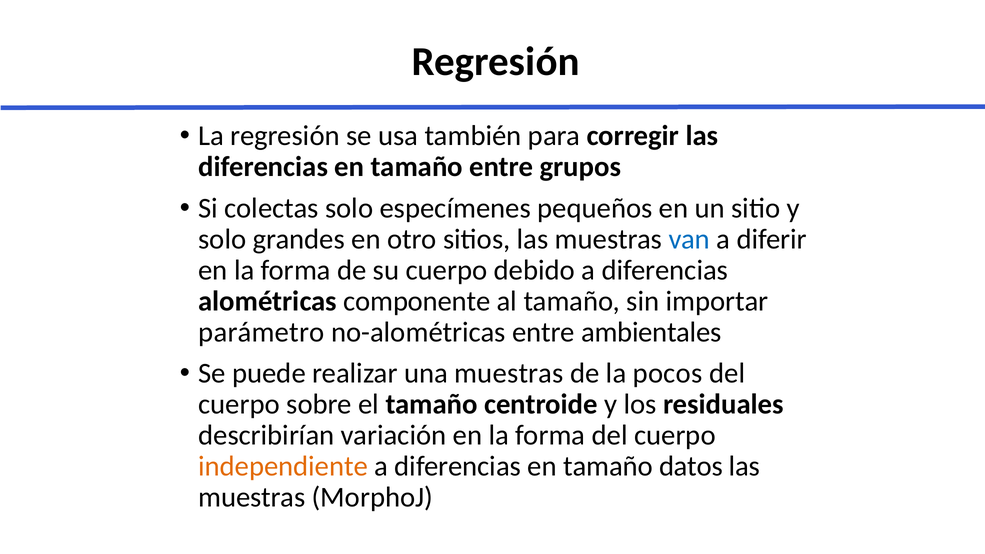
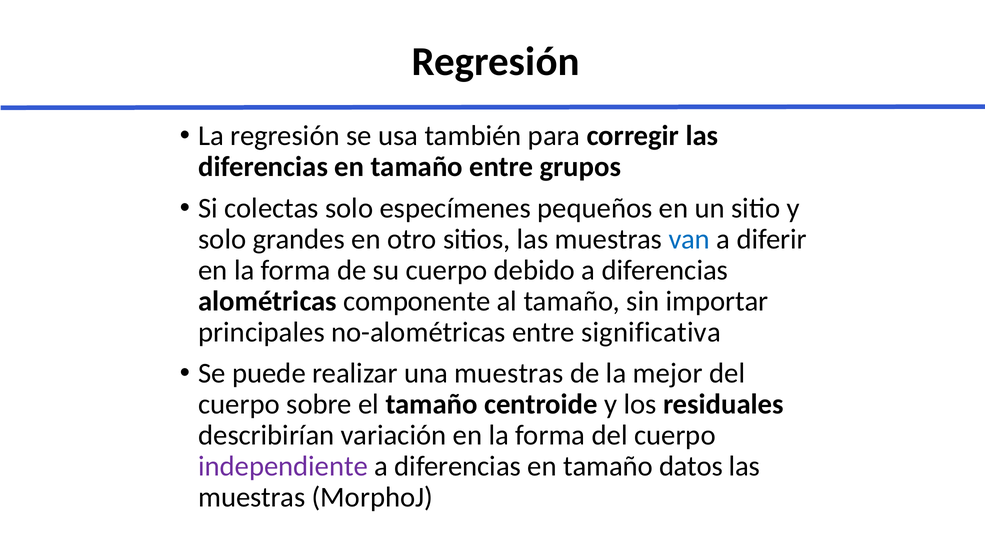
parámetro: parámetro -> principales (262, 332)
ambientales: ambientales -> significativa (651, 332)
pocos: pocos -> mejor (668, 373)
independiente colour: orange -> purple (283, 466)
